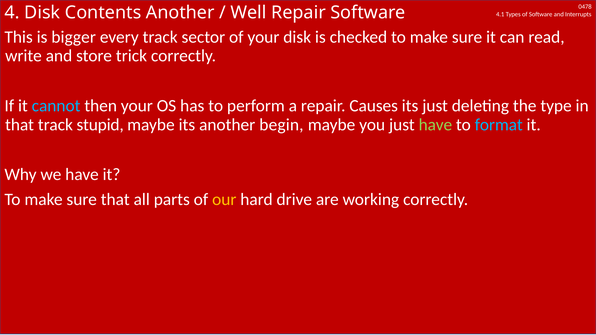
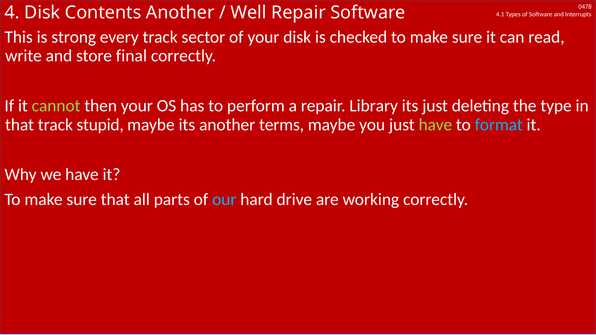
bigger: bigger -> strong (74, 37)
trick: trick -> final (131, 56)
cannot colour: light blue -> light green (56, 106)
Causes: Causes -> Library (374, 106)
begin: begin -> terms (282, 125)
our colour: yellow -> light blue (224, 200)
